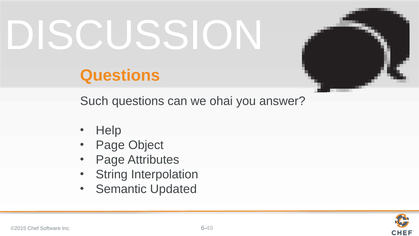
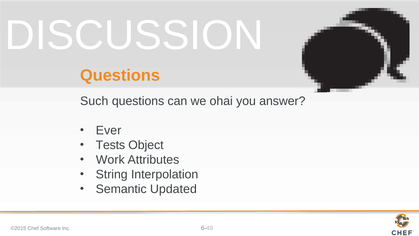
Help: Help -> Ever (109, 130)
Page: Page -> Tests (110, 145)
Page: Page -> Work (110, 160)
